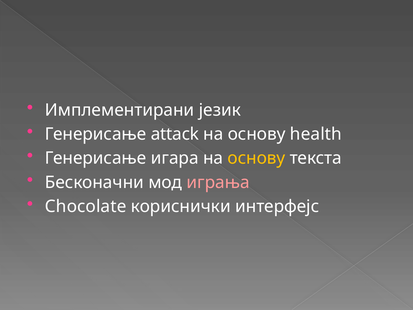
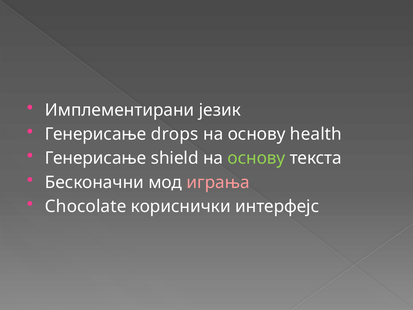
attack: attack -> drops (175, 134)
игара: игара -> shield (175, 158)
основу colour: yellow -> light green (256, 158)
